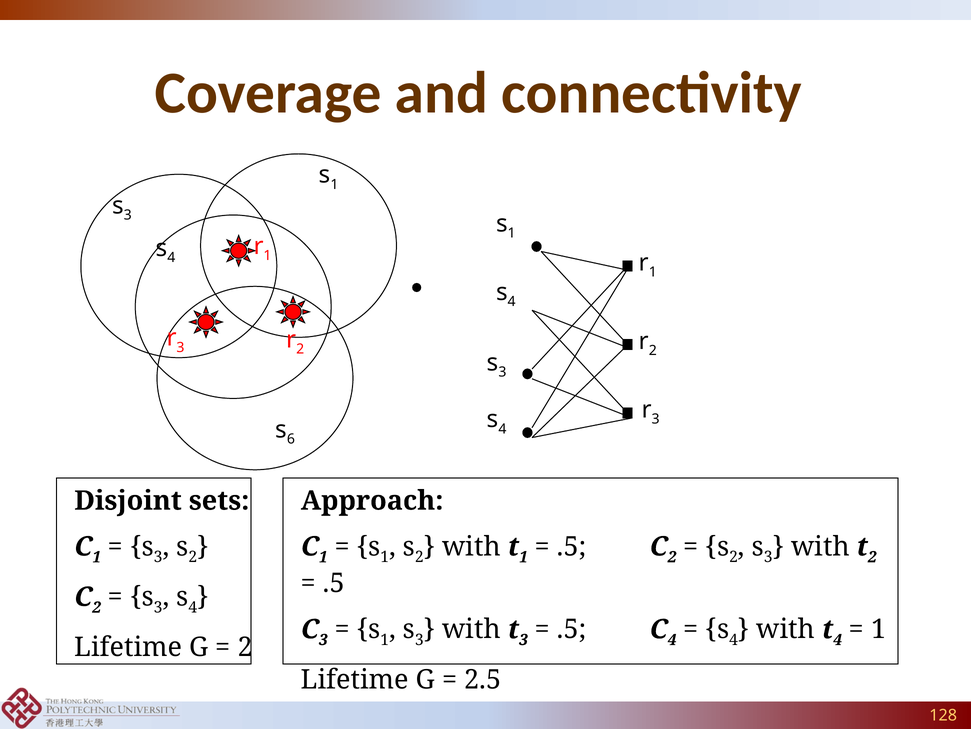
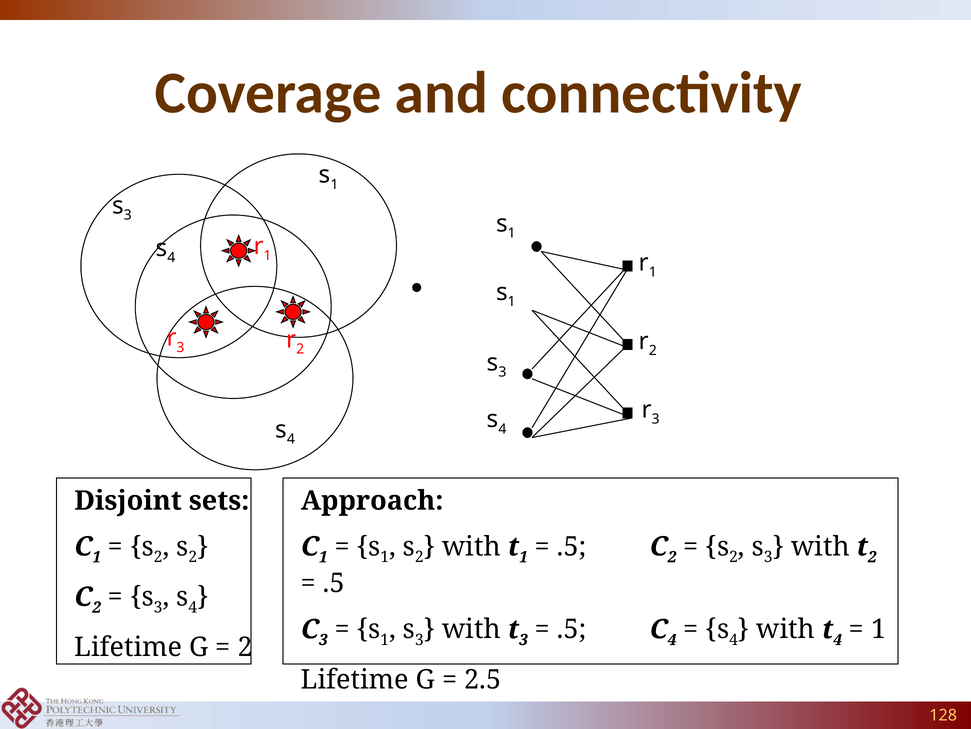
4: 4 -> 1 (512, 301)
6: 6 -> 4 (291, 439)
3: 3 -> 2 (158, 557)
